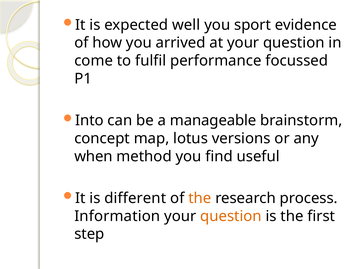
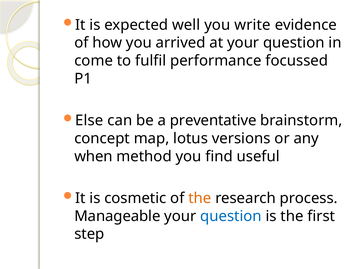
sport: sport -> write (252, 25)
Into: Into -> Else (89, 121)
manageable: manageable -> preventative (213, 121)
different: different -> cosmetic (135, 198)
Information: Information -> Manageable (117, 216)
question colour: orange -> blue (231, 216)
